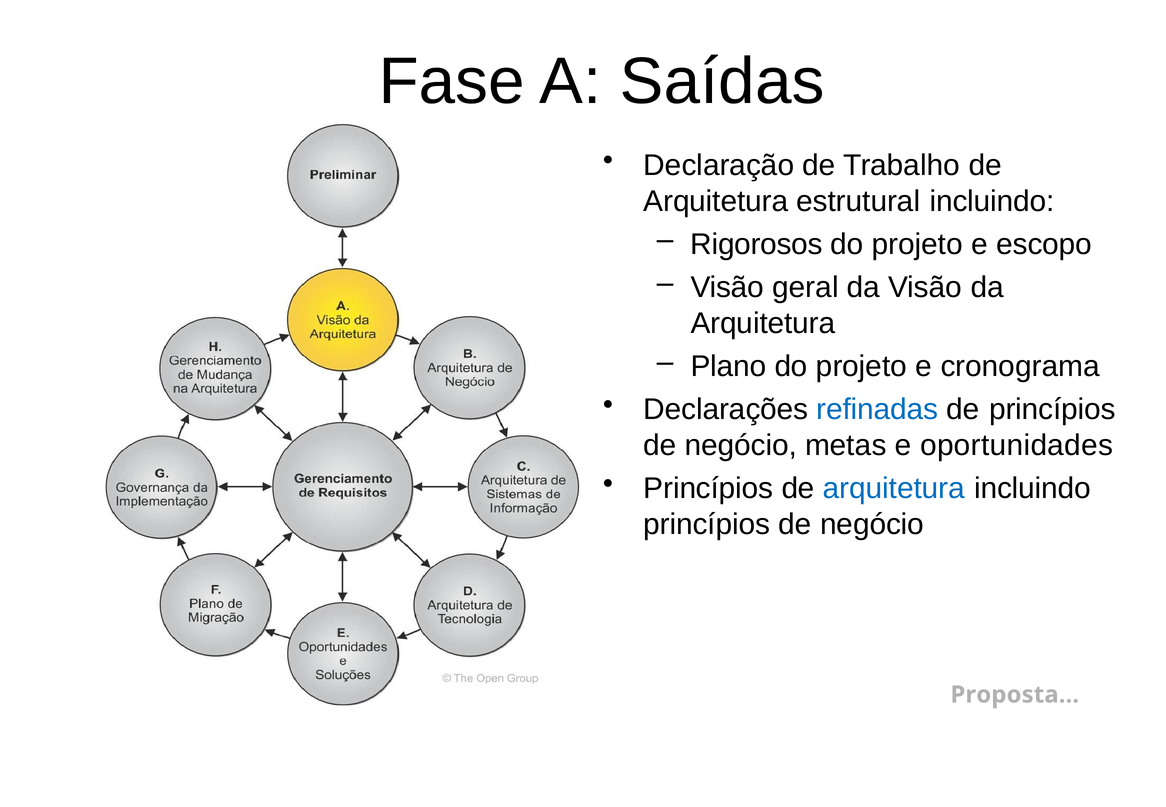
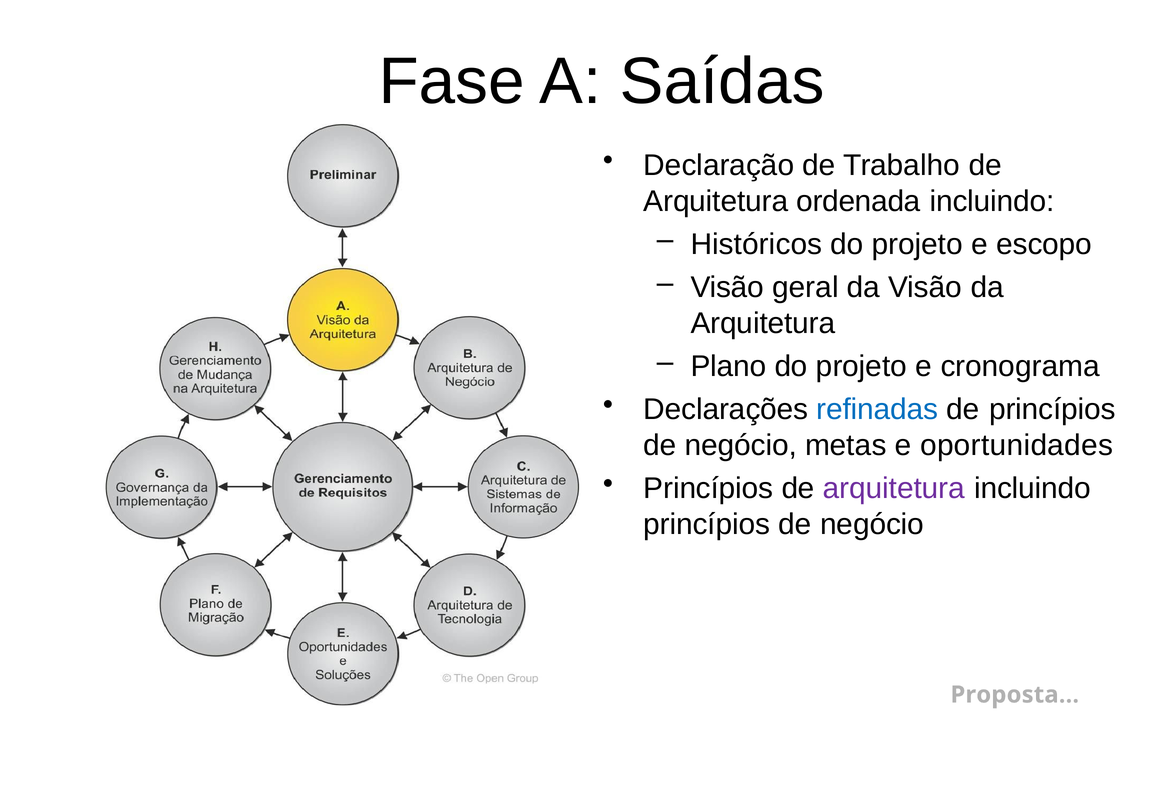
estrutural: estrutural -> ordenada (858, 201)
Rigorosos: Rigorosos -> Históricos (756, 244)
arquitetura colour: blue -> purple (894, 489)
